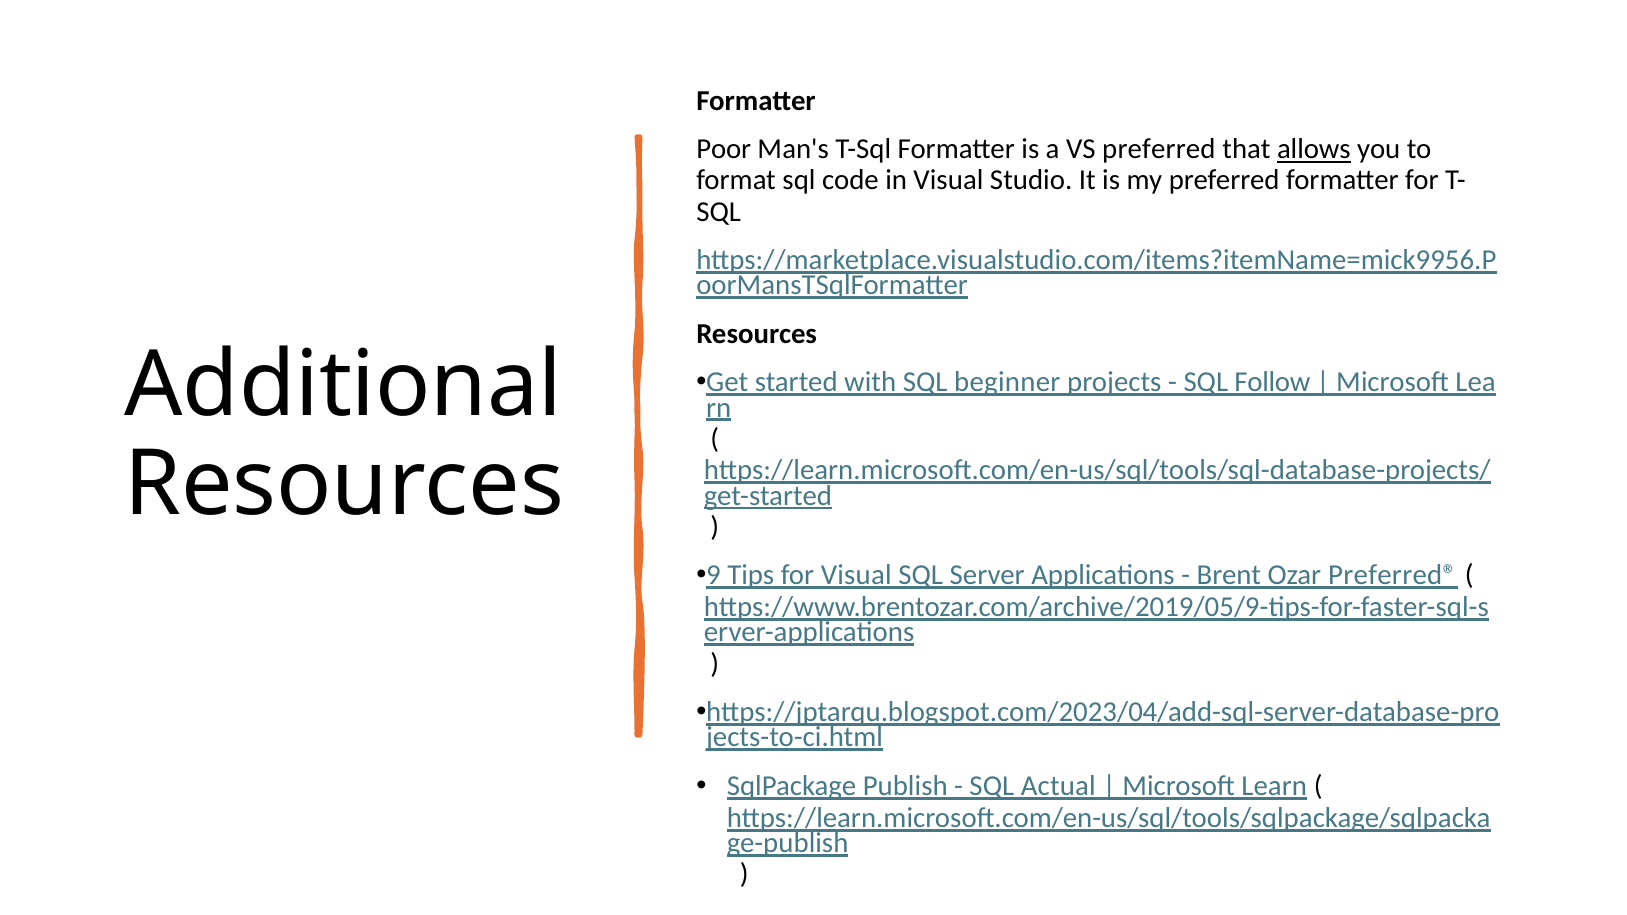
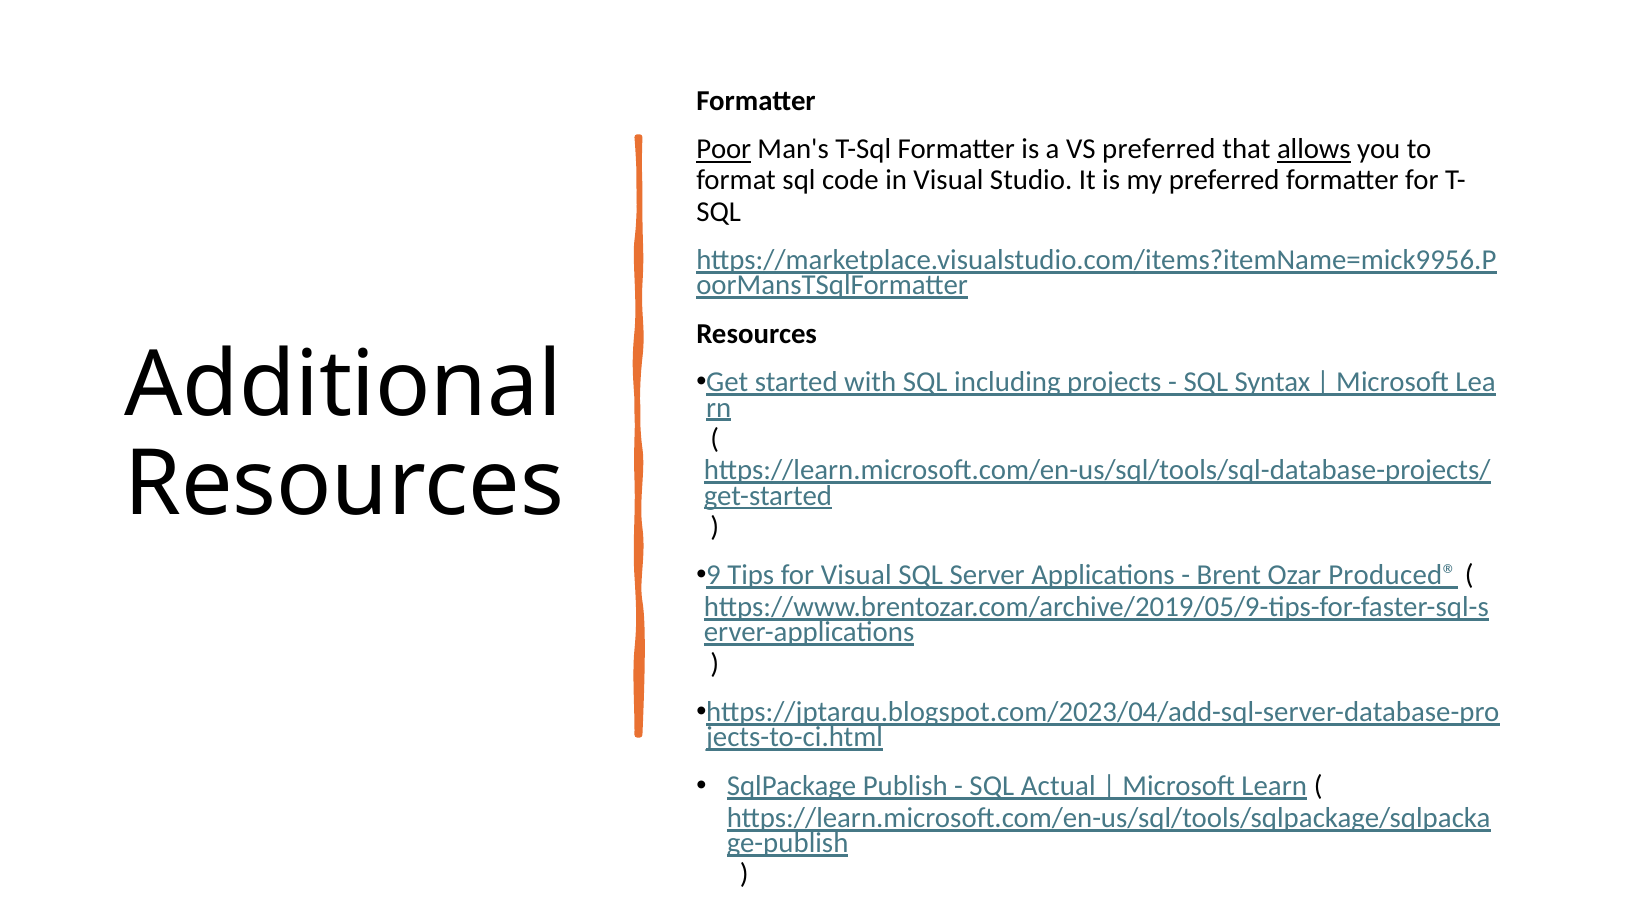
Poor underline: none -> present (724, 149)
beginner: beginner -> including (1007, 382)
Follow: Follow -> Syntax (1272, 382)
Preferred®: Preferred® -> Produced® (1393, 576)
